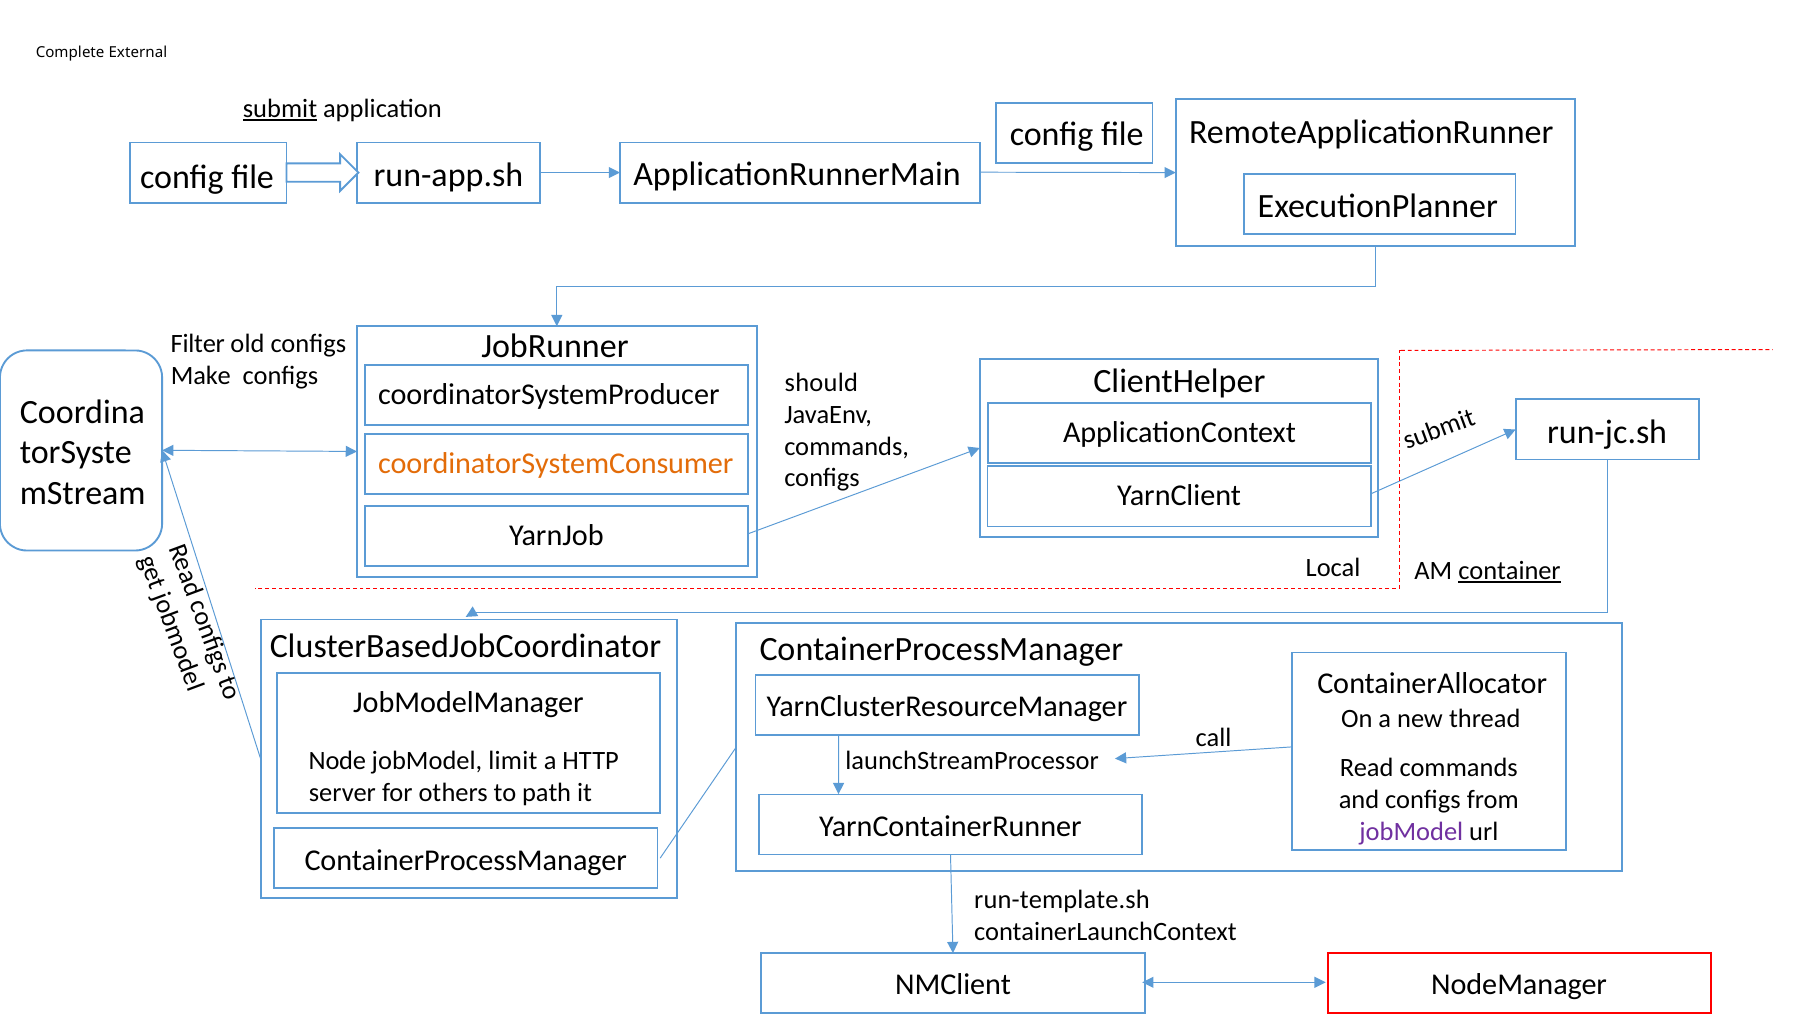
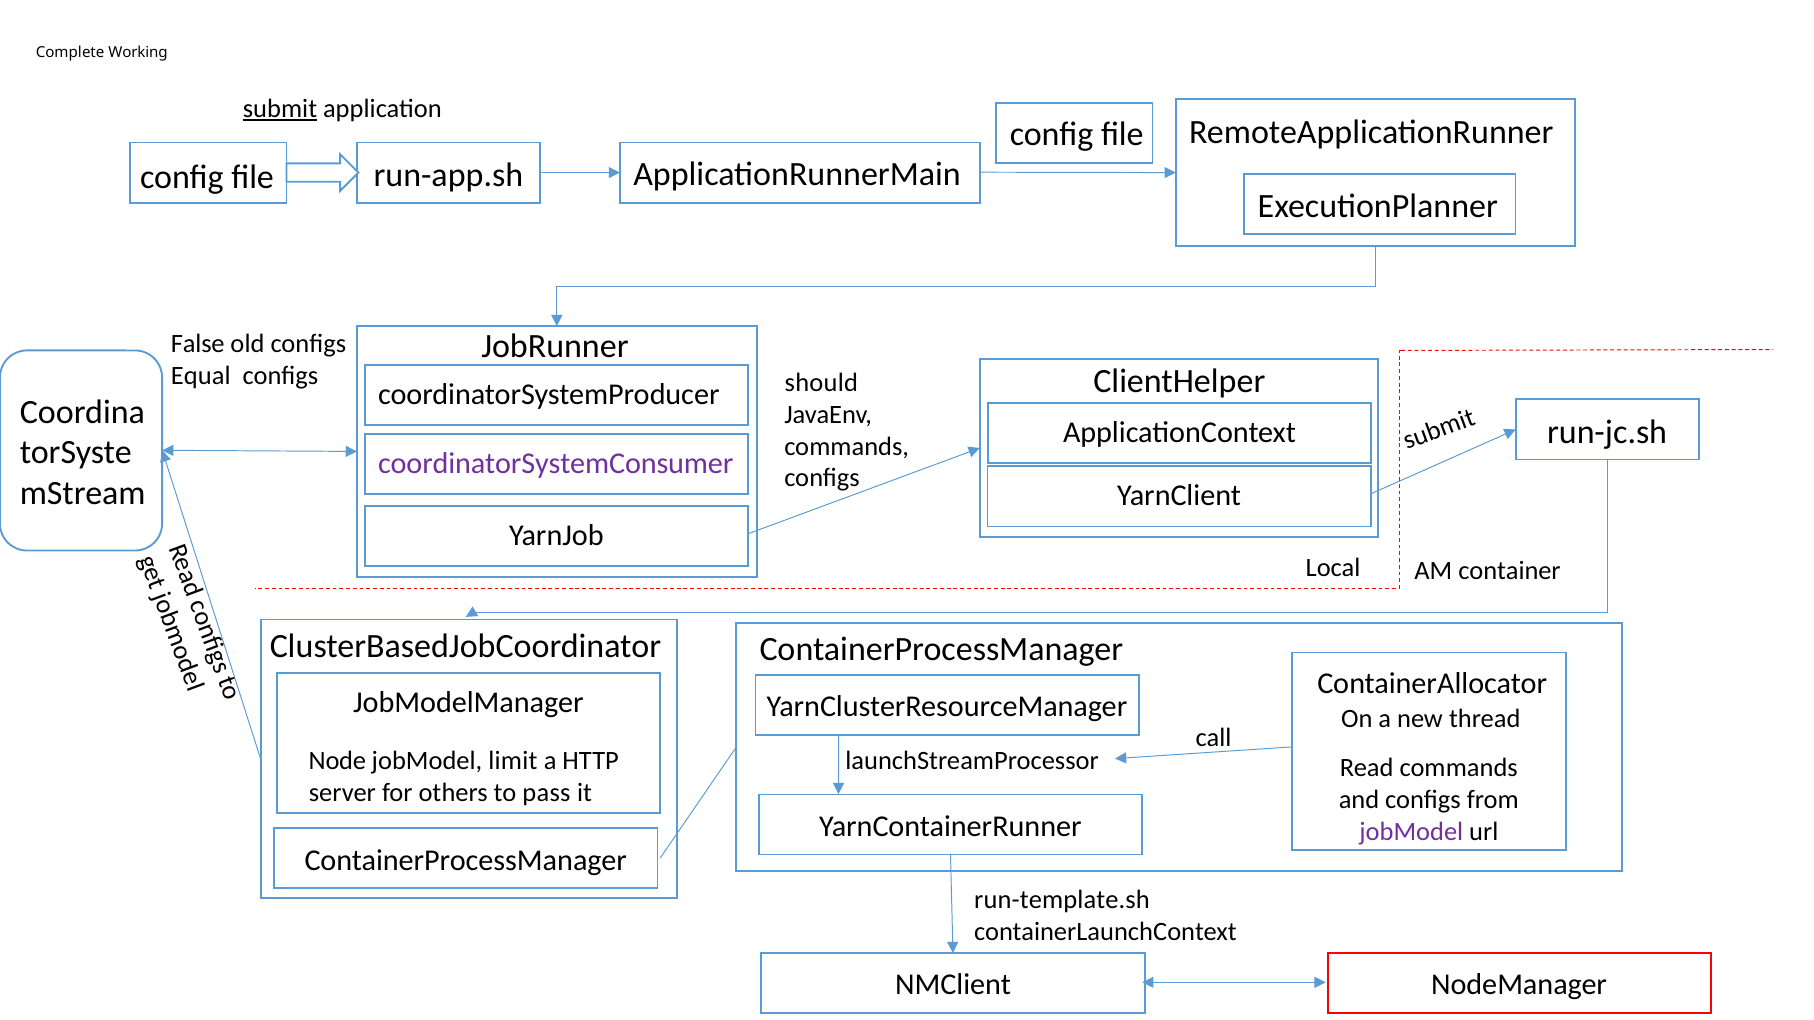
External: External -> Working (138, 53)
Filter: Filter -> False (198, 344)
Make: Make -> Equal (201, 376)
coordinatorSystemConsumer colour: orange -> purple (556, 464)
container underline: present -> none (1509, 571)
path: path -> pass (546, 793)
